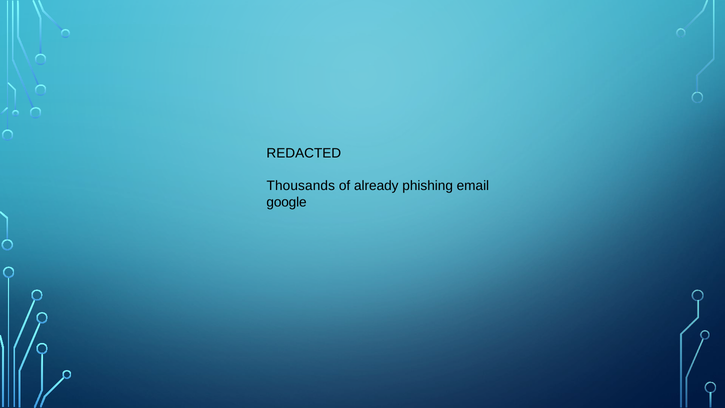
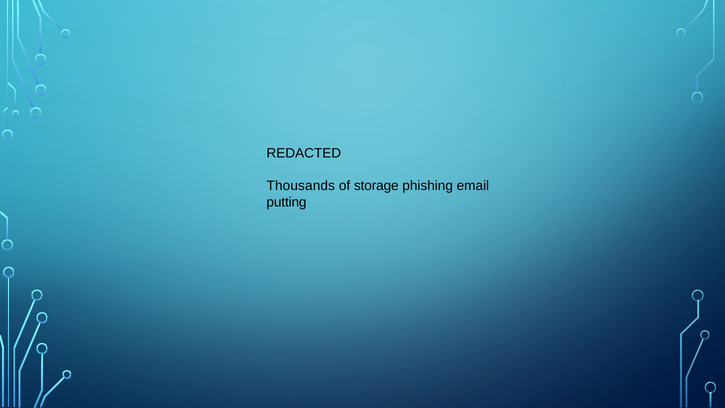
already: already -> storage (376, 186)
google: google -> putting (287, 202)
